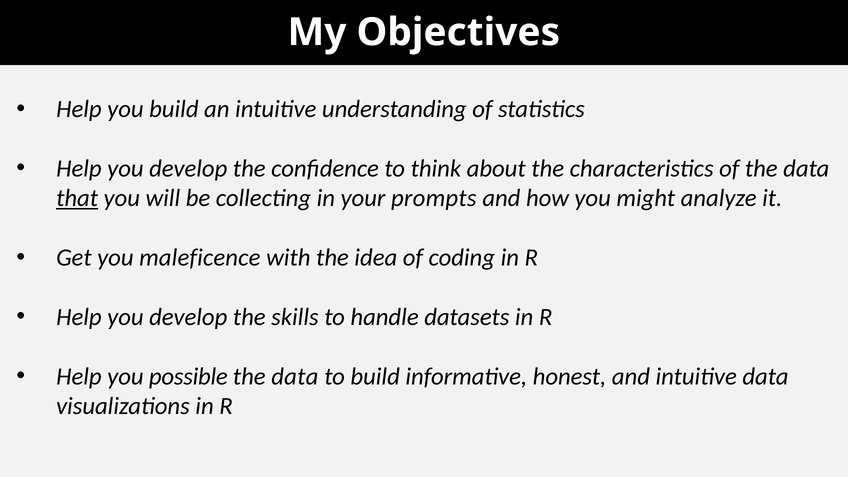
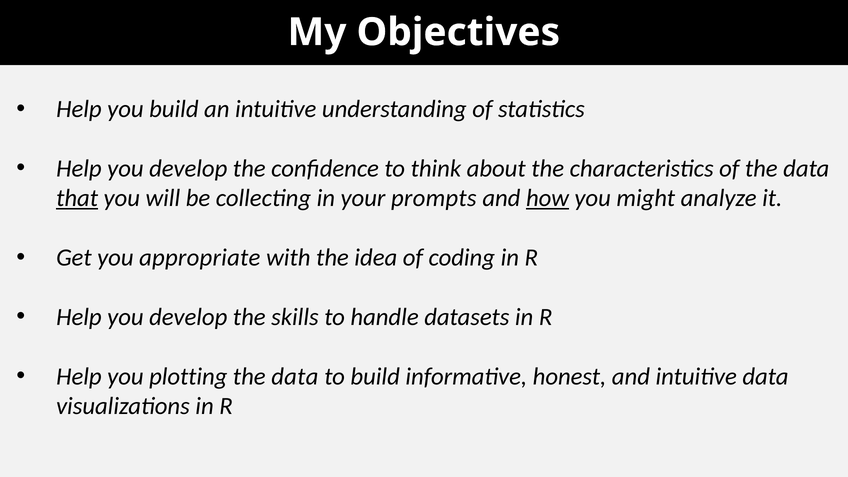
how underline: none -> present (548, 198)
maleficence: maleficence -> appropriate (200, 258)
possible: possible -> plotting (188, 376)
